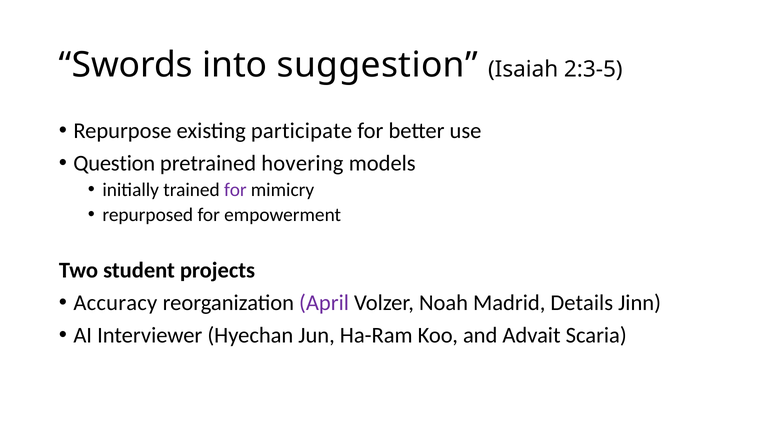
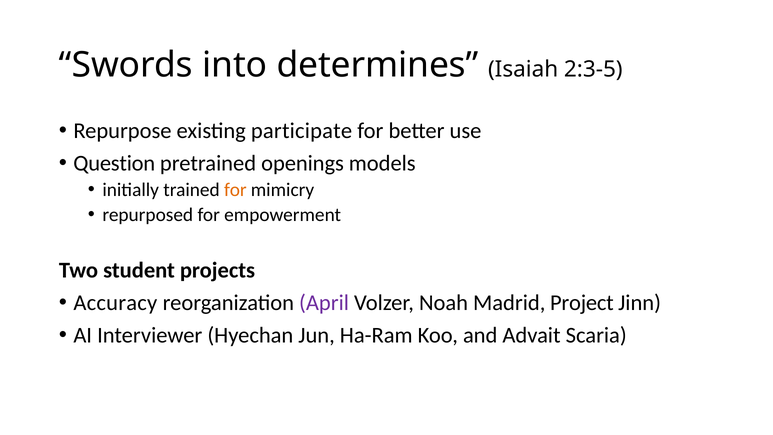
suggestion: suggestion -> determines (378, 65)
hovering: hovering -> openings (303, 163)
for colour: purple -> orange (235, 190)
Details: Details -> Project (582, 303)
